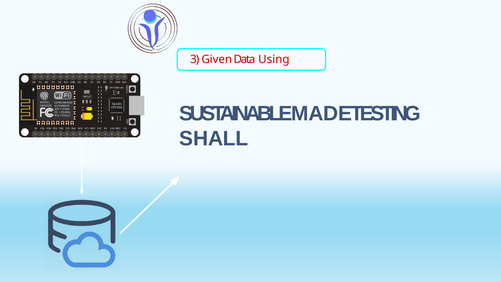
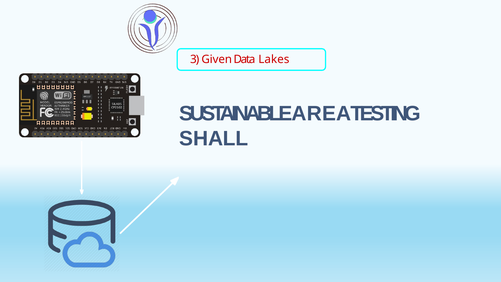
Using: Using -> Lakes (274, 59)
MADE: MADE -> AREA (321, 114)
